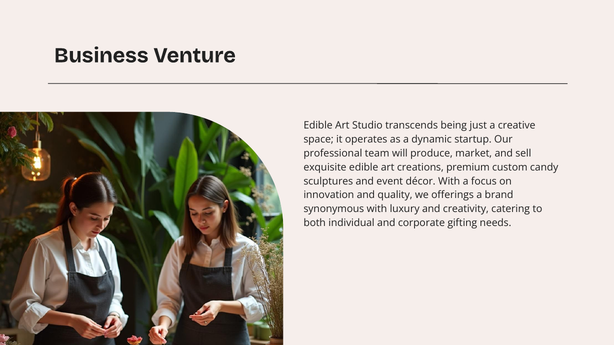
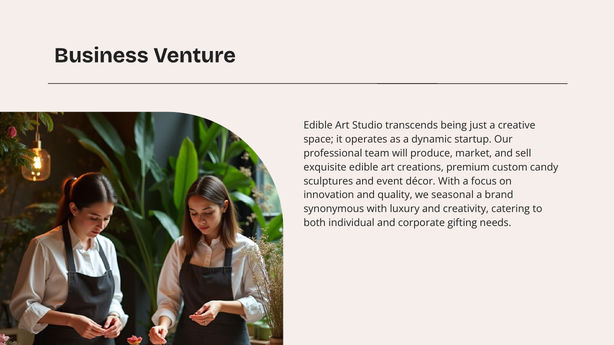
offerings: offerings -> seasonal (453, 195)
